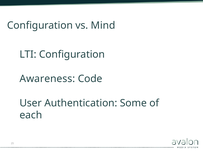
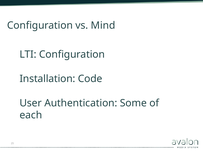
Awareness: Awareness -> Installation (47, 79)
